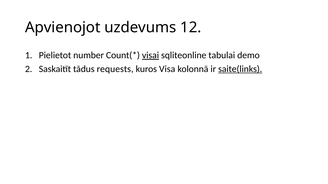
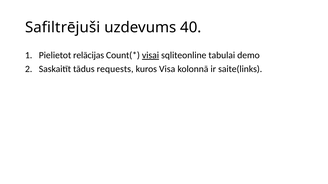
Apvienojot: Apvienojot -> Safiltrējuši (63, 28)
12: 12 -> 40 (191, 28)
number: number -> relācijas (89, 55)
saite(links underline: present -> none (240, 69)
